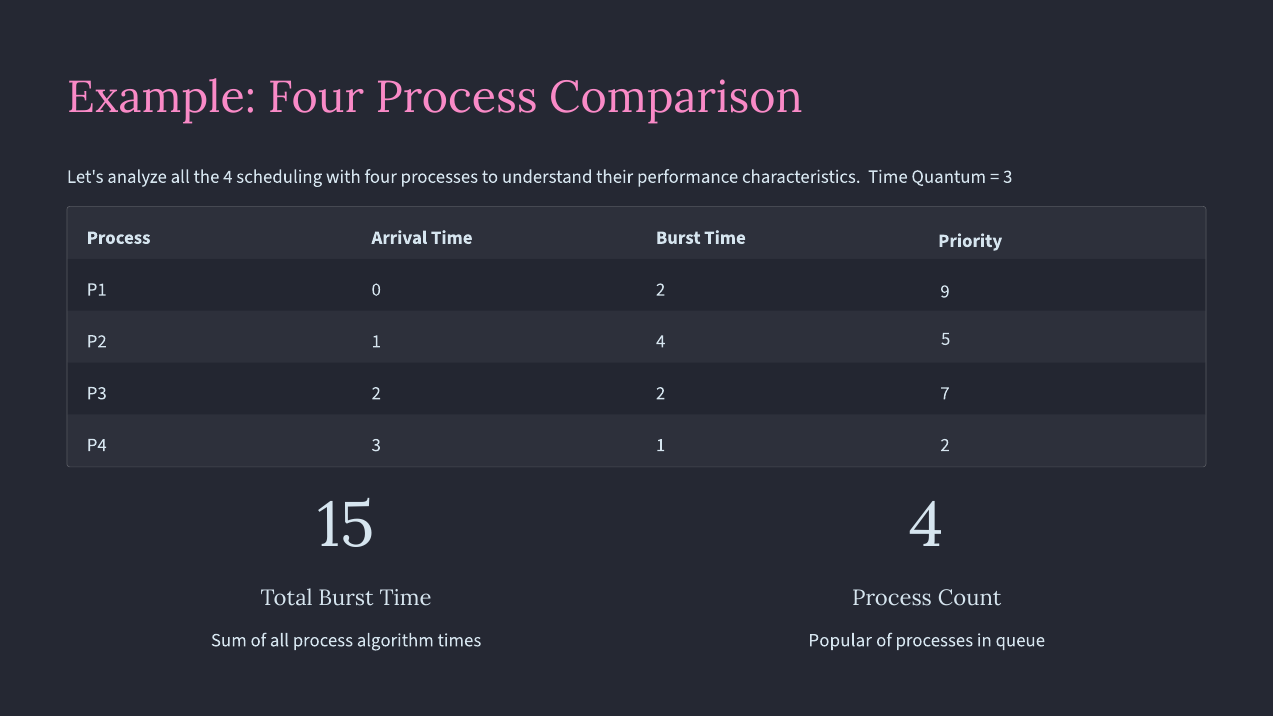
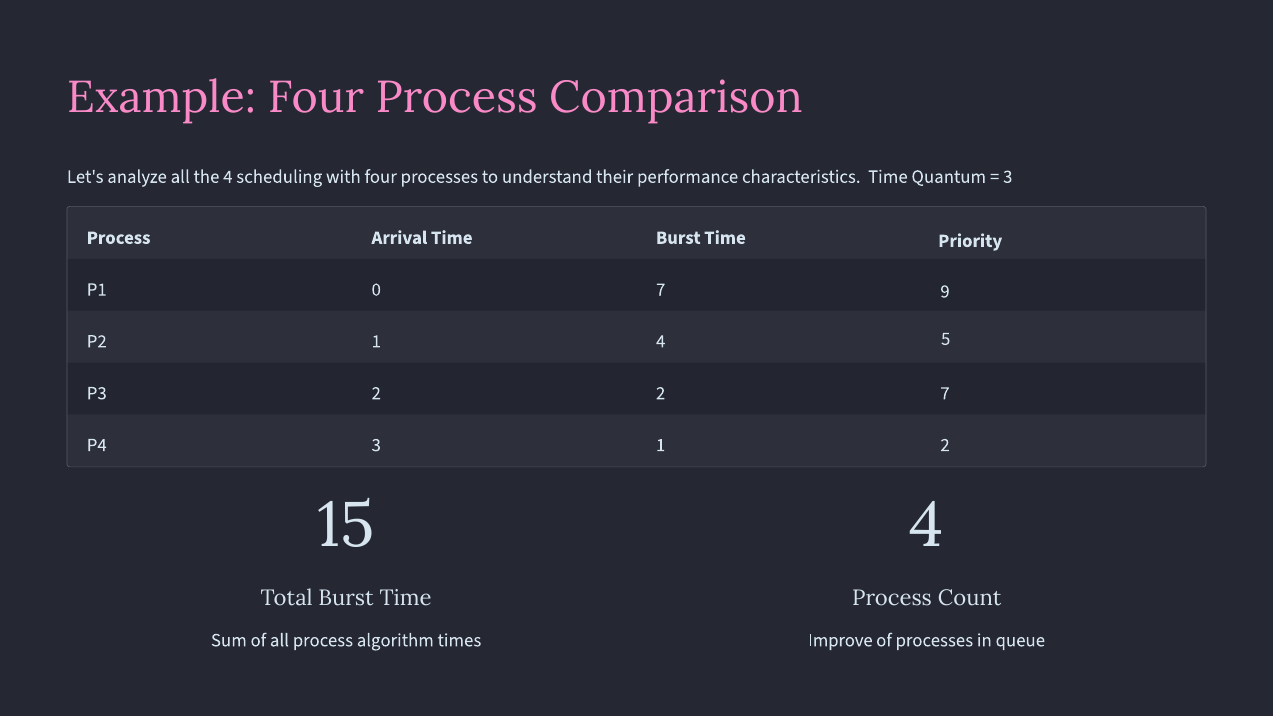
0 2: 2 -> 7 (661, 289)
Popular: Popular -> Improve (840, 640)
